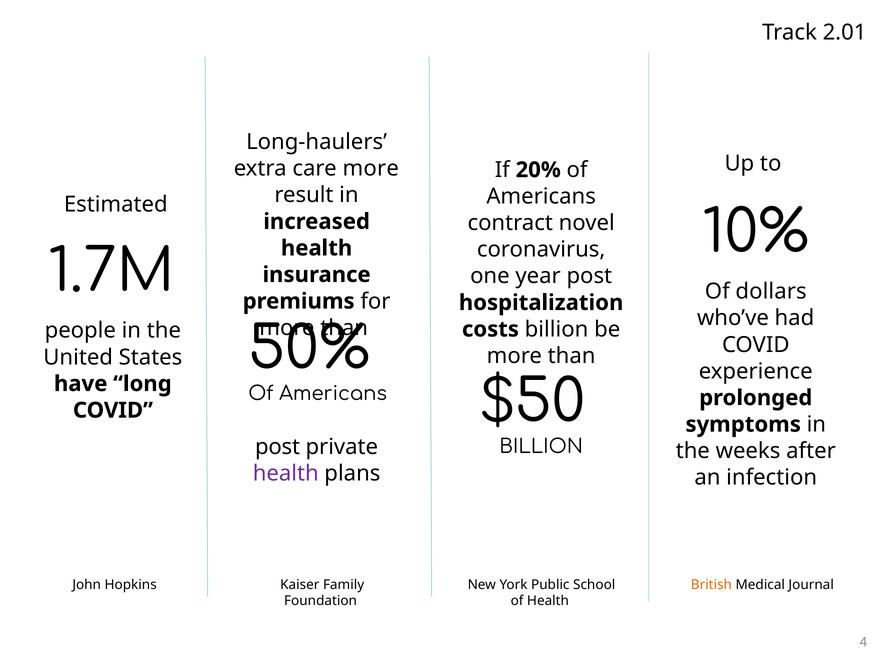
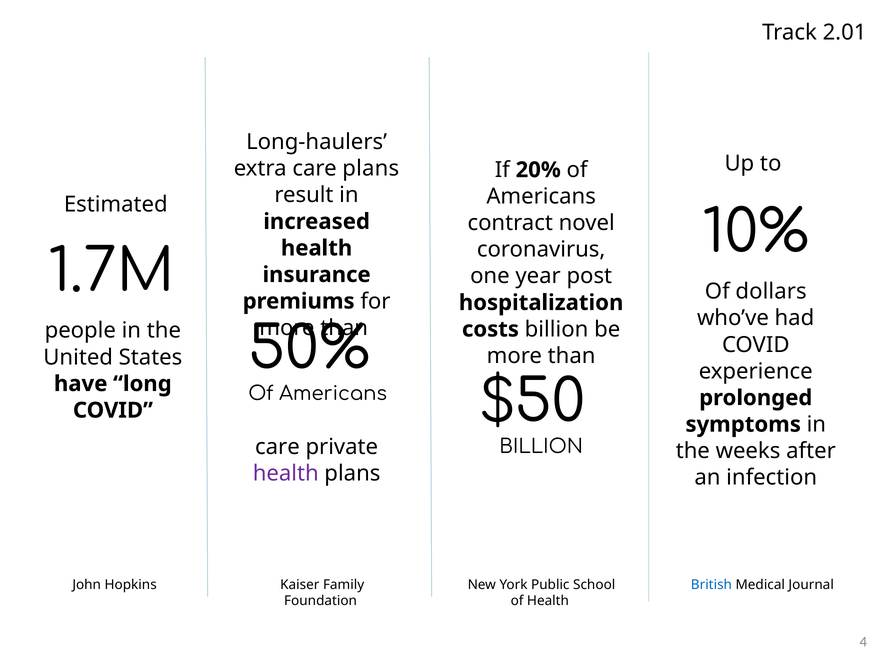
care more: more -> plans (371, 169)
post: post -> care (277, 447)
British colour: orange -> blue (711, 585)
